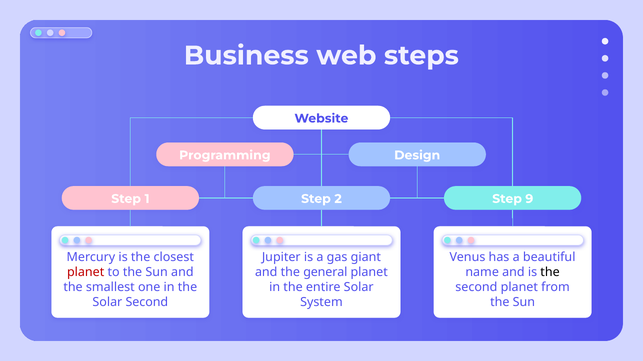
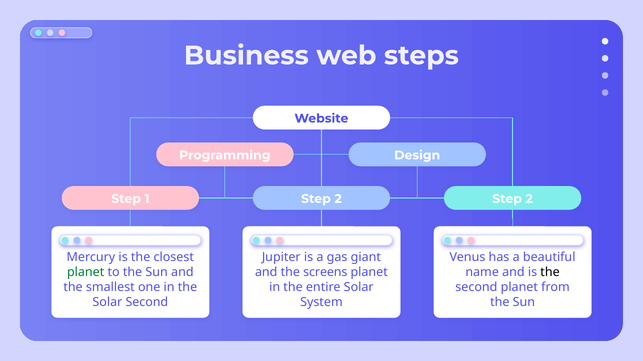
1 Step 9: 9 -> 2 (529, 199)
planet colour: red -> green (86, 273)
general: general -> screens (325, 273)
